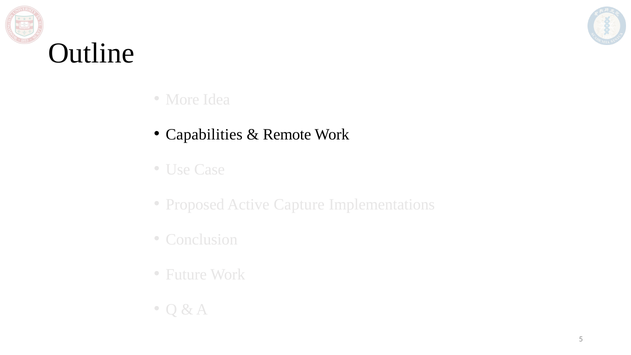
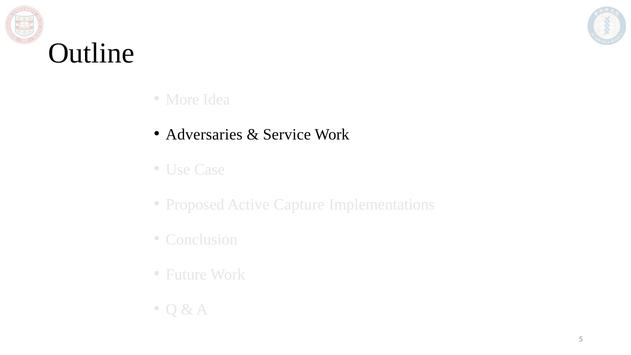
Capabilities: Capabilities -> Adversaries (204, 134)
Remote: Remote -> Service (287, 134)
